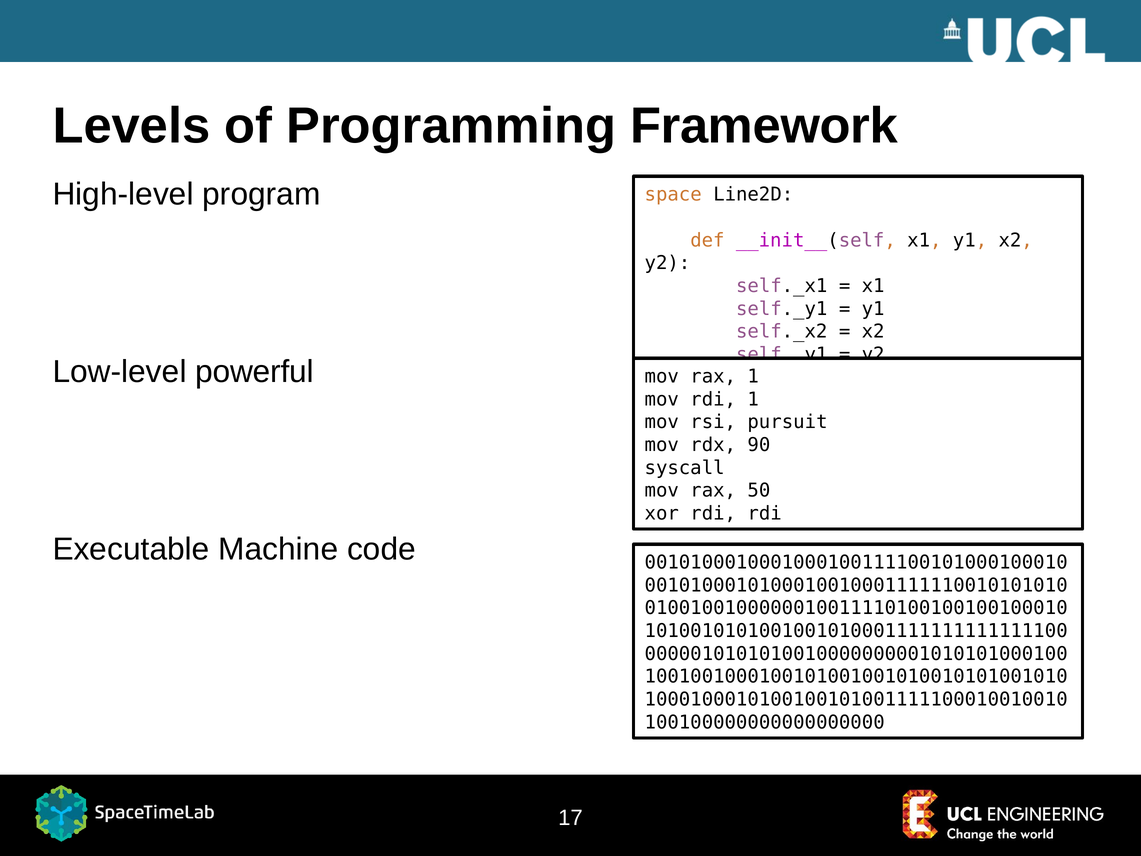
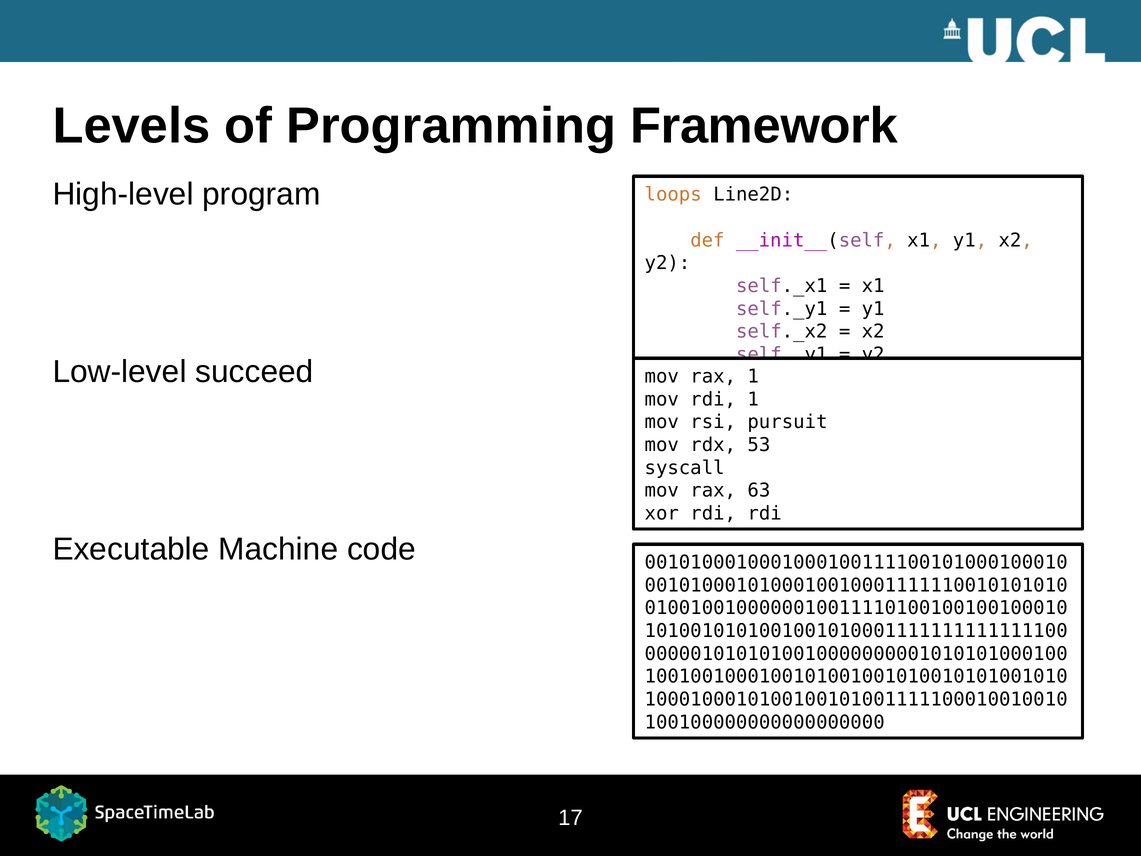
space: space -> loops (673, 195)
powerful: powerful -> succeed (254, 372)
90: 90 -> 53 (759, 445)
50: 50 -> 63 (759, 491)
